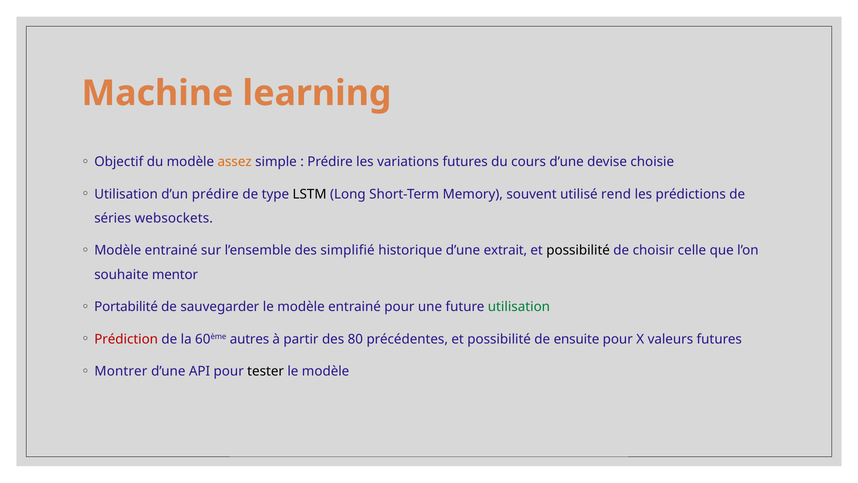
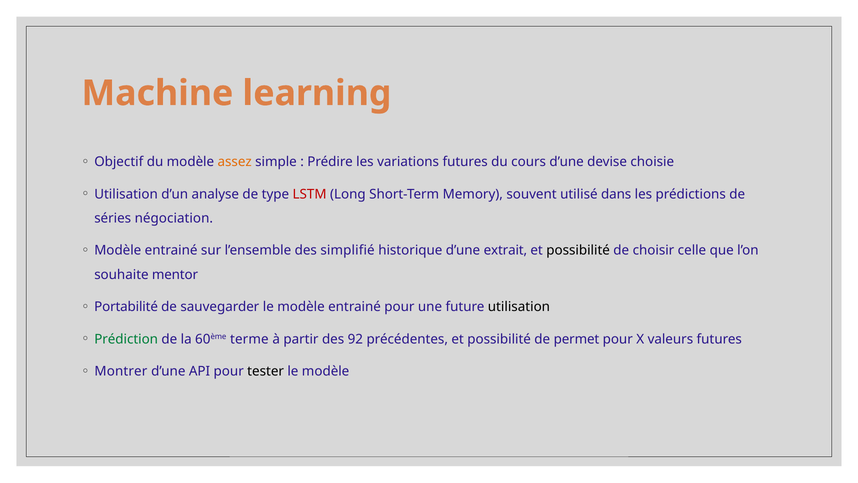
d’un prédire: prédire -> analyse (215, 194)
LSTM colour: black -> red (310, 194)
rend: rend -> dans (616, 194)
websockets: websockets -> négociation (174, 218)
utilisation colour: green -> black (519, 307)
Prédiction colour: red -> green (126, 339)
autres: autres -> terme (249, 339)
80: 80 -> 92 (355, 339)
ensuite: ensuite -> permet (576, 339)
